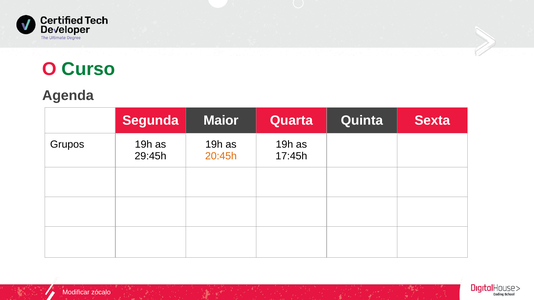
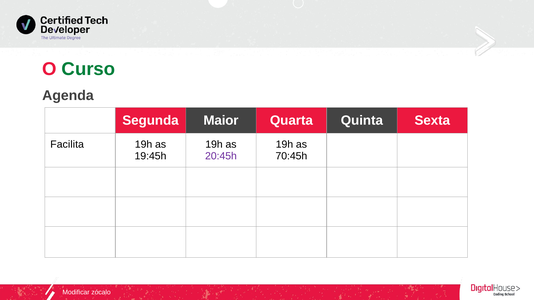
Grupos: Grupos -> Facilita (67, 145)
29:45h: 29:45h -> 19:45h (151, 156)
20:45h colour: orange -> purple (221, 156)
17:45h: 17:45h -> 70:45h (291, 156)
